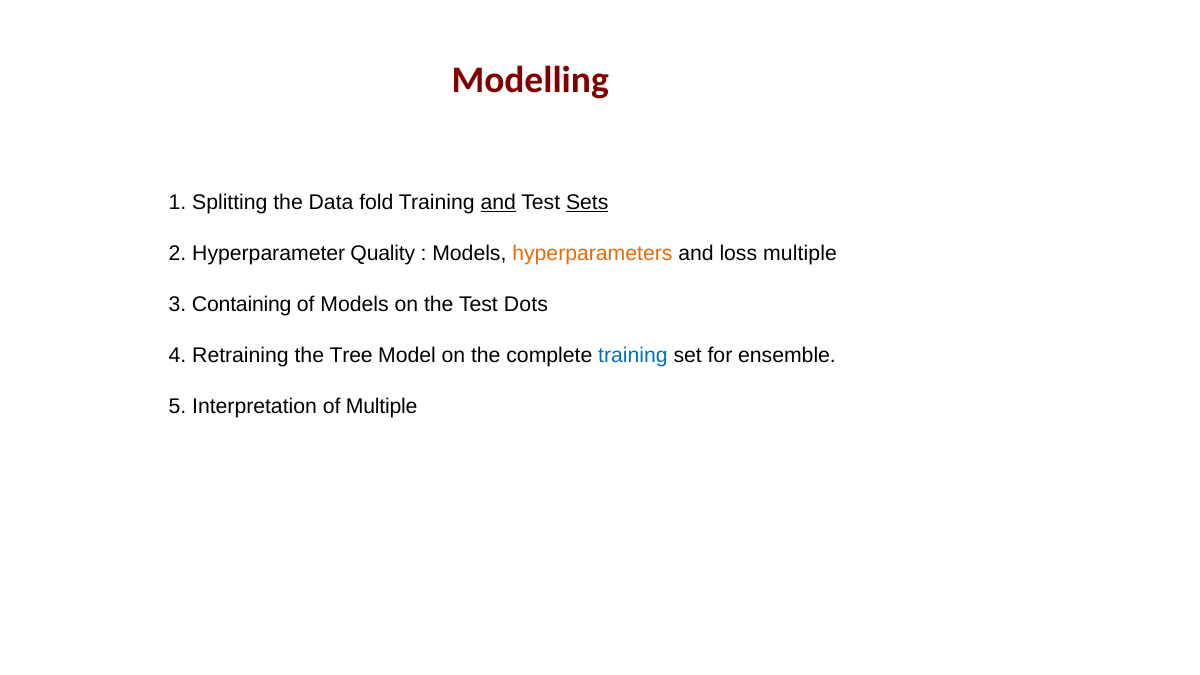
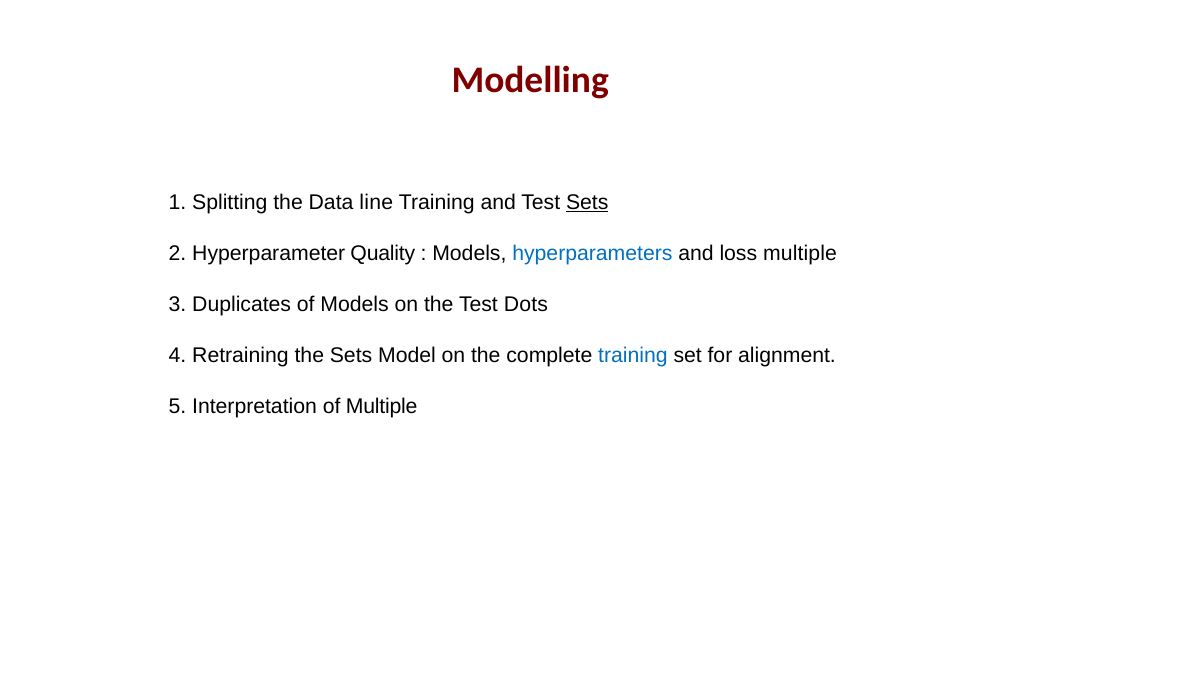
fold: fold -> line (376, 203)
and underline: present -> none (498, 203)
hyperparameters colour: orange -> blue (592, 253)
Containing: Containing -> Duplicates (242, 304)
the Tree: Tree -> Sets (351, 355)
ensemble: ensemble -> alignment (787, 355)
